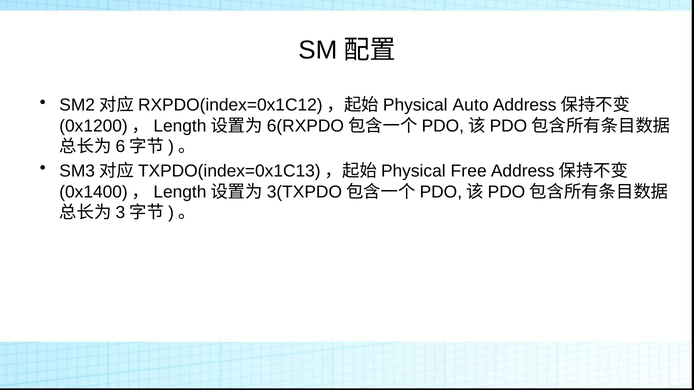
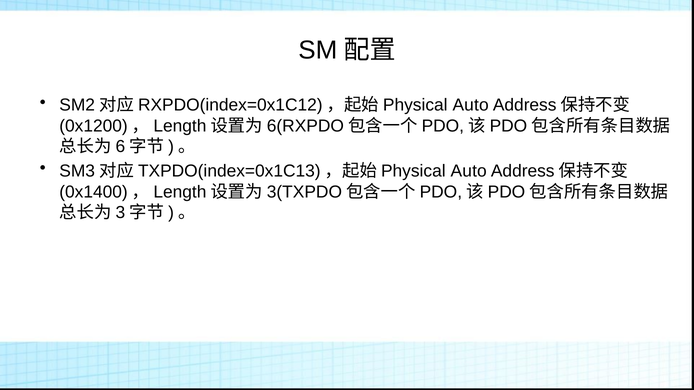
Free: Free -> Auto (469, 171)
